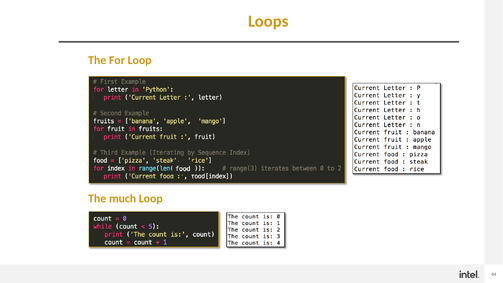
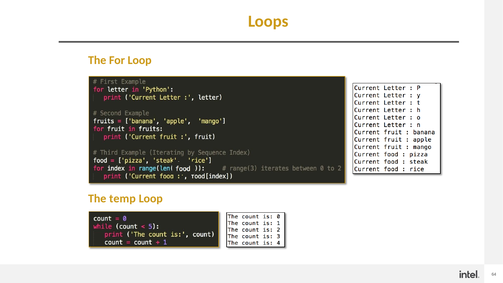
much: much -> temp (122, 198)
